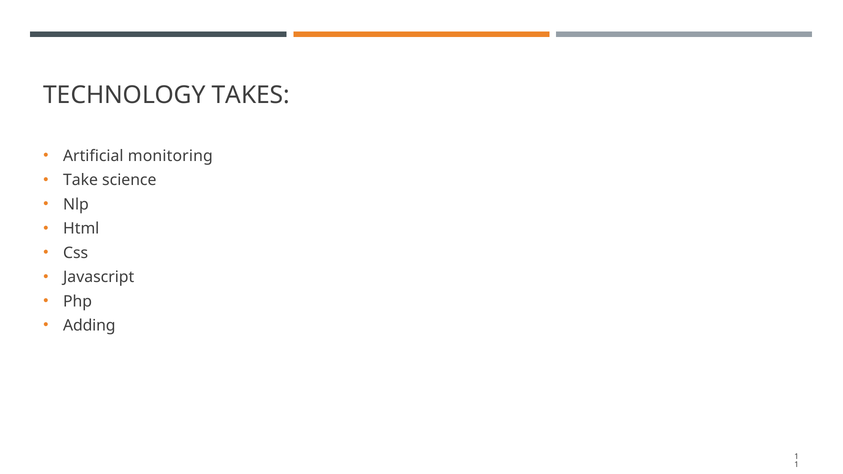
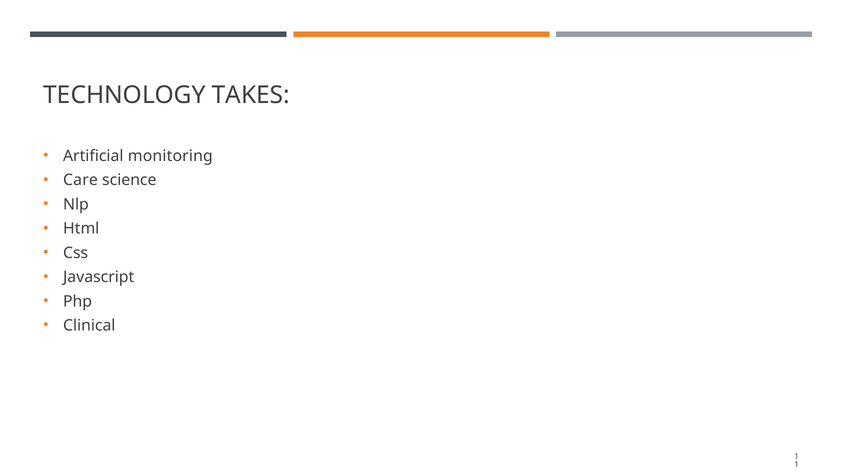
Take: Take -> Care (80, 180)
Adding: Adding -> Clinical (89, 326)
